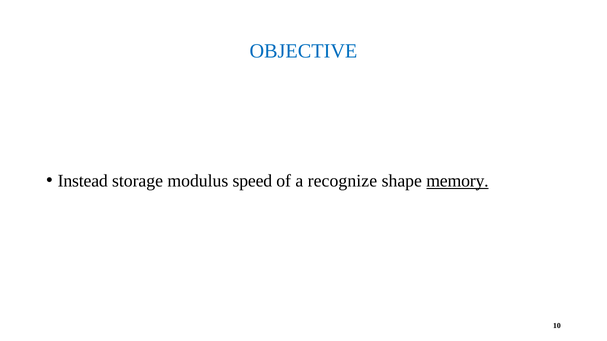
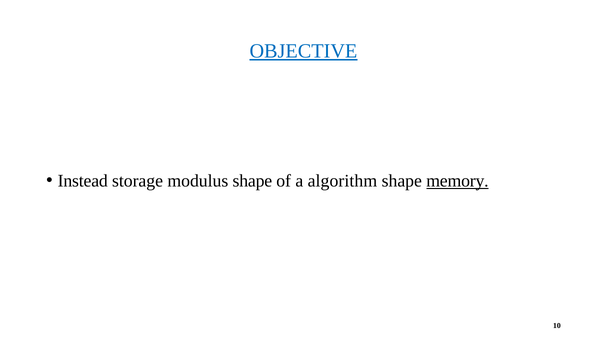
OBJECTIVE underline: none -> present (303, 51)
modulus speed: speed -> shape (252, 181)
recognize: recognize -> algorithm (342, 181)
